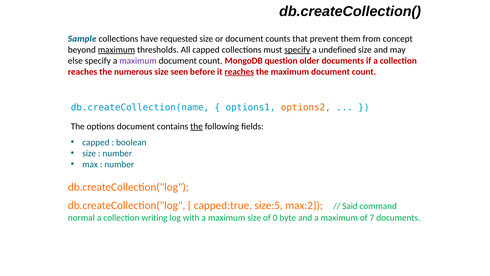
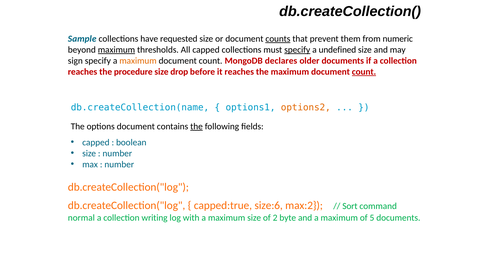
counts underline: none -> present (278, 39)
concept: concept -> numeric (398, 39)
else: else -> sign (75, 61)
maximum colour: purple -> orange (138, 61)
question: question -> declares (281, 61)
numerous: numerous -> procedure (133, 72)
seen: seen -> drop (179, 72)
reaches underline: present -> none (239, 72)
count underline: none -> present (364, 72)
size:5: size:5 -> size:6 (269, 205)
Said: Said -> Sort (350, 206)
0: 0 -> 2 (275, 217)
7: 7 -> 5 (372, 217)
